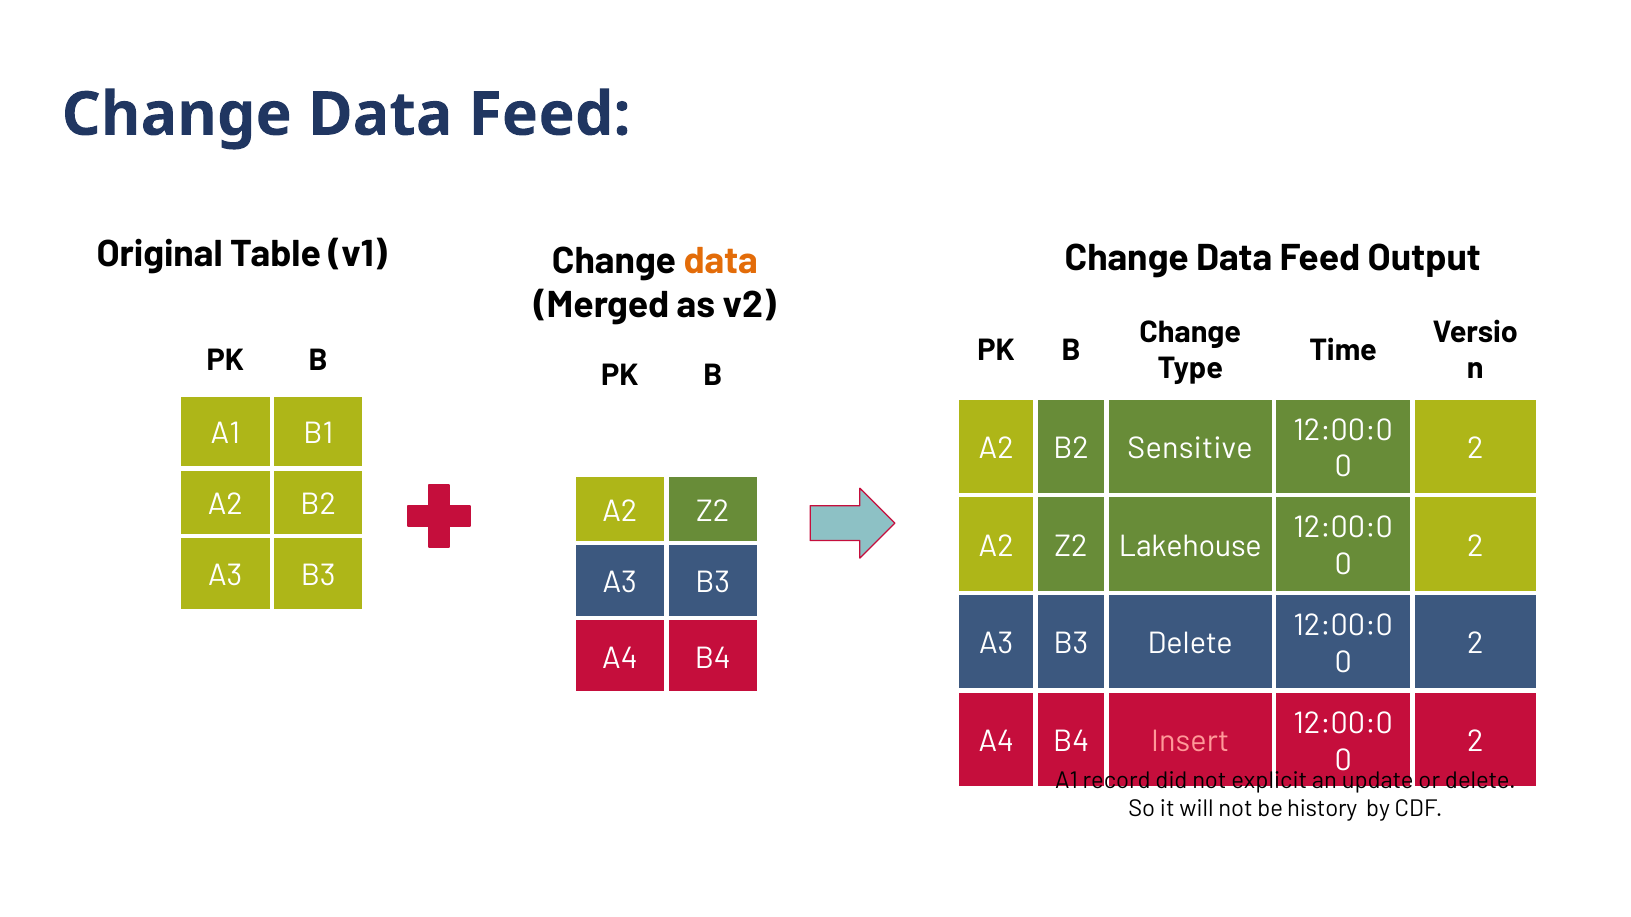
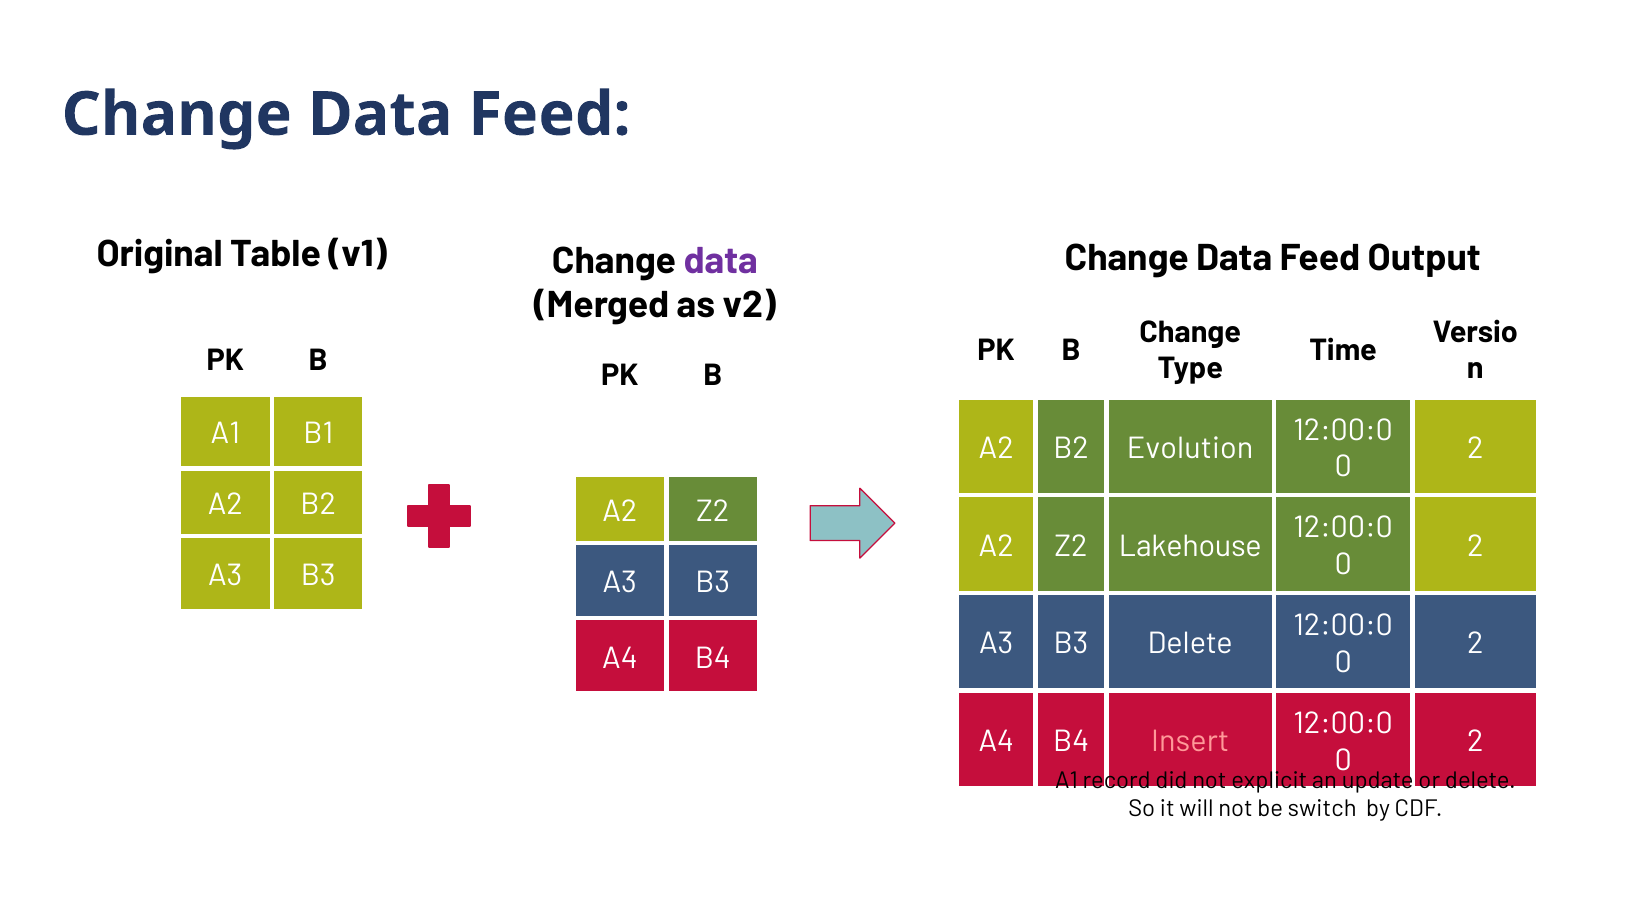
data colour: orange -> purple (721, 261)
Sensitive: Sensitive -> Evolution (1190, 449)
history: history -> switch (1322, 809)
